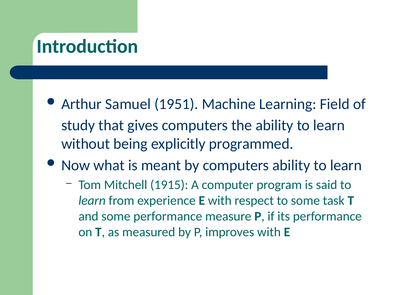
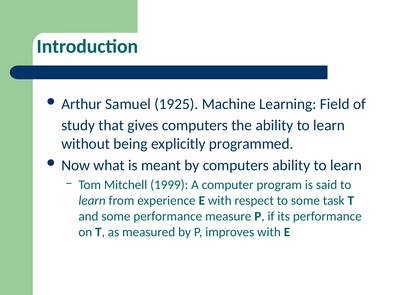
1951: 1951 -> 1925 (176, 104)
1915: 1915 -> 1999 (169, 185)
